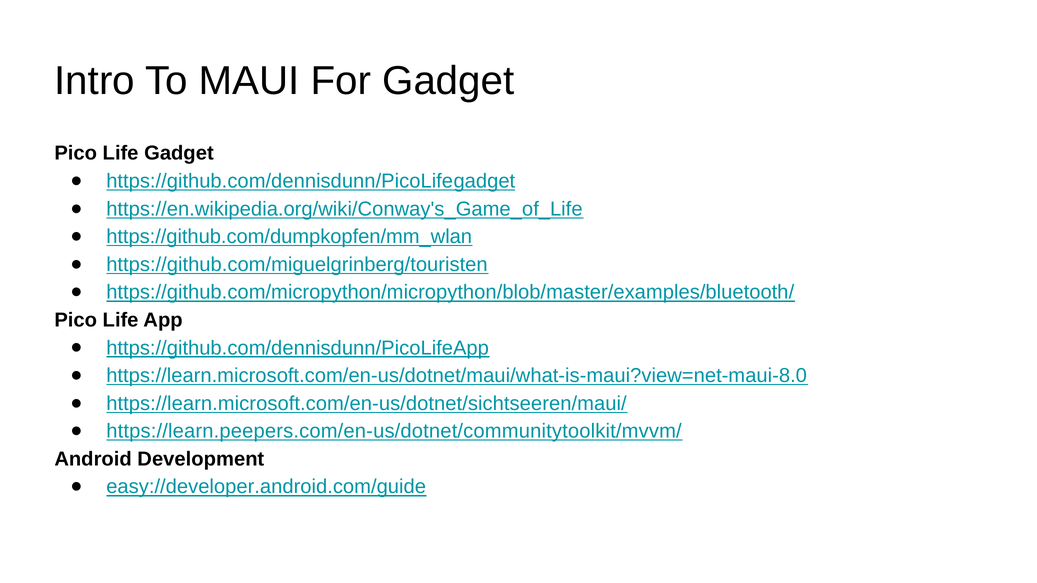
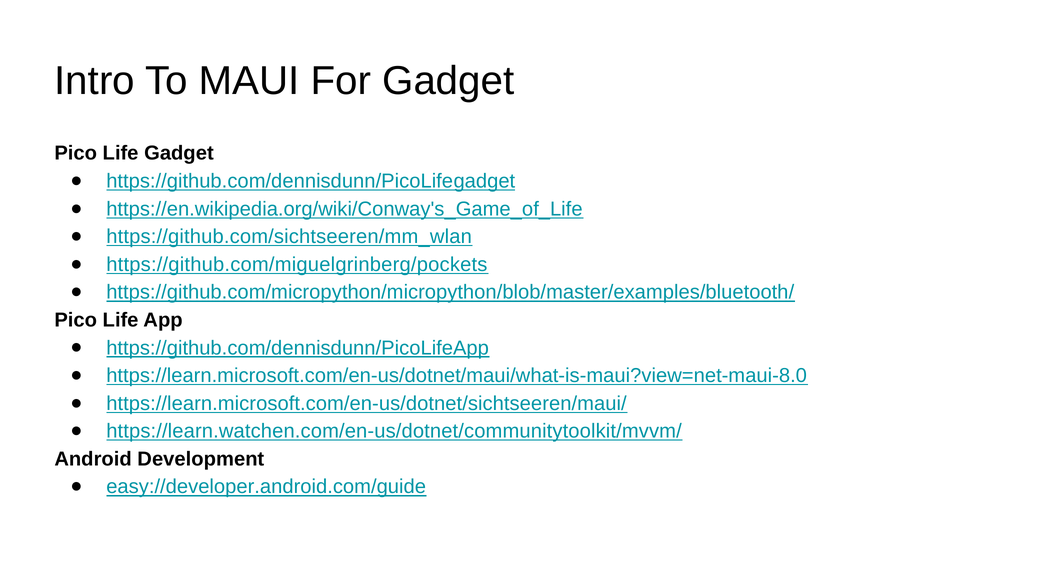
https://github.com/dumpkopfen/mm_wlan: https://github.com/dumpkopfen/mm_wlan -> https://github.com/sichtseeren/mm_wlan (289, 237)
https://github.com/miguelgrinberg/touristen: https://github.com/miguelgrinberg/touristen -> https://github.com/miguelgrinberg/pockets (297, 265)
https://learn.peepers.com/en-us/dotnet/communitytoolkit/mvvm/: https://learn.peepers.com/en-us/dotnet/communitytoolkit/mvvm/ -> https://learn.watchen.com/en-us/dotnet/communitytoolkit/mvvm/ (394, 431)
